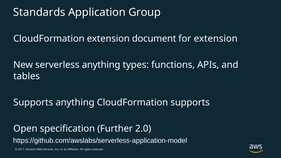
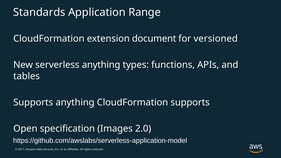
Group: Group -> Range (145, 12)
for extension: extension -> versioned (216, 39)
Further: Further -> Images (115, 129)
